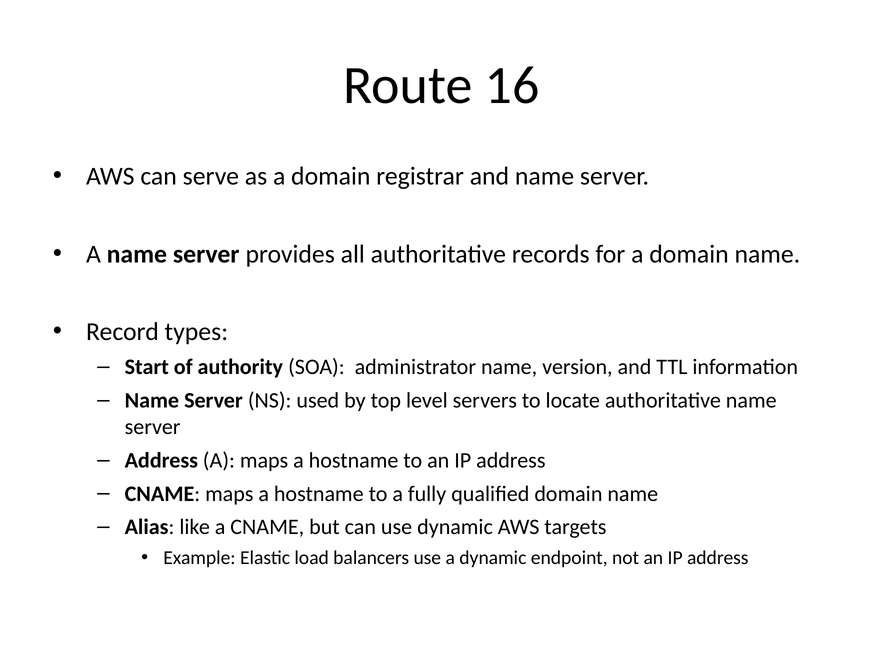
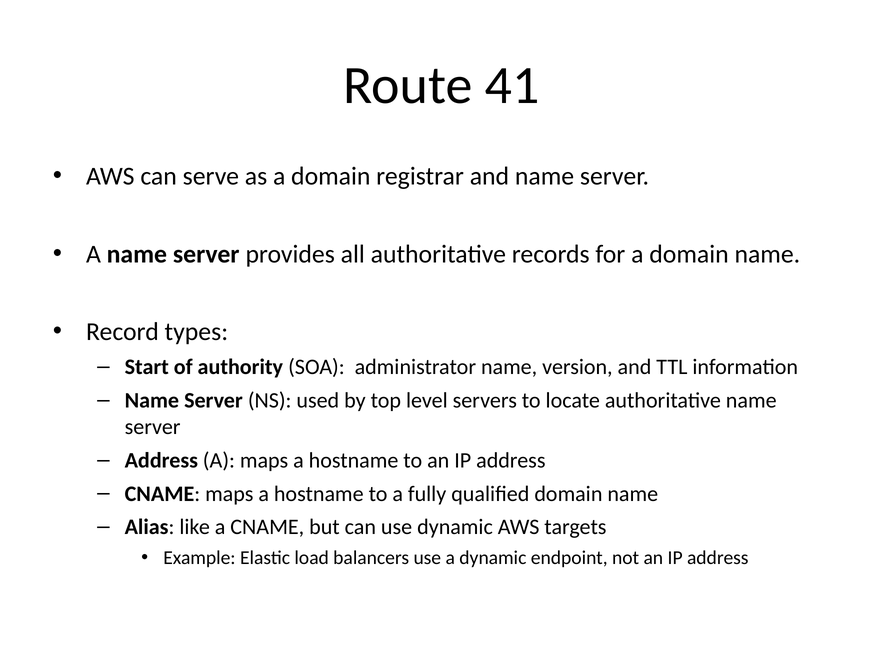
16: 16 -> 41 (512, 85)
